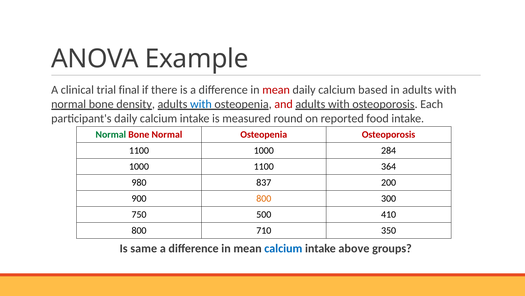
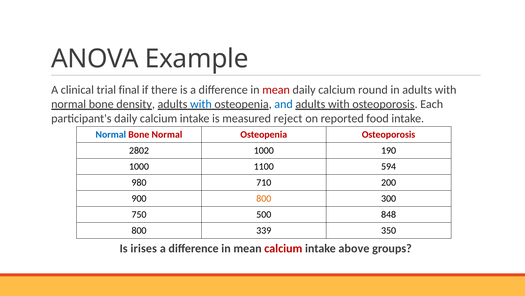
based: based -> round (373, 89)
and colour: red -> blue (284, 104)
round: round -> reject (288, 118)
Normal colour: green -> blue (111, 134)
1100: 1100 -> 2802 (139, 150)
284: 284 -> 190 (389, 150)
364: 364 -> 594 (389, 166)
837: 837 -> 710 (264, 182)
410: 410 -> 848 (389, 214)
710: 710 -> 339 (264, 230)
same: same -> irises (144, 248)
calcium colour: blue -> red (283, 248)
